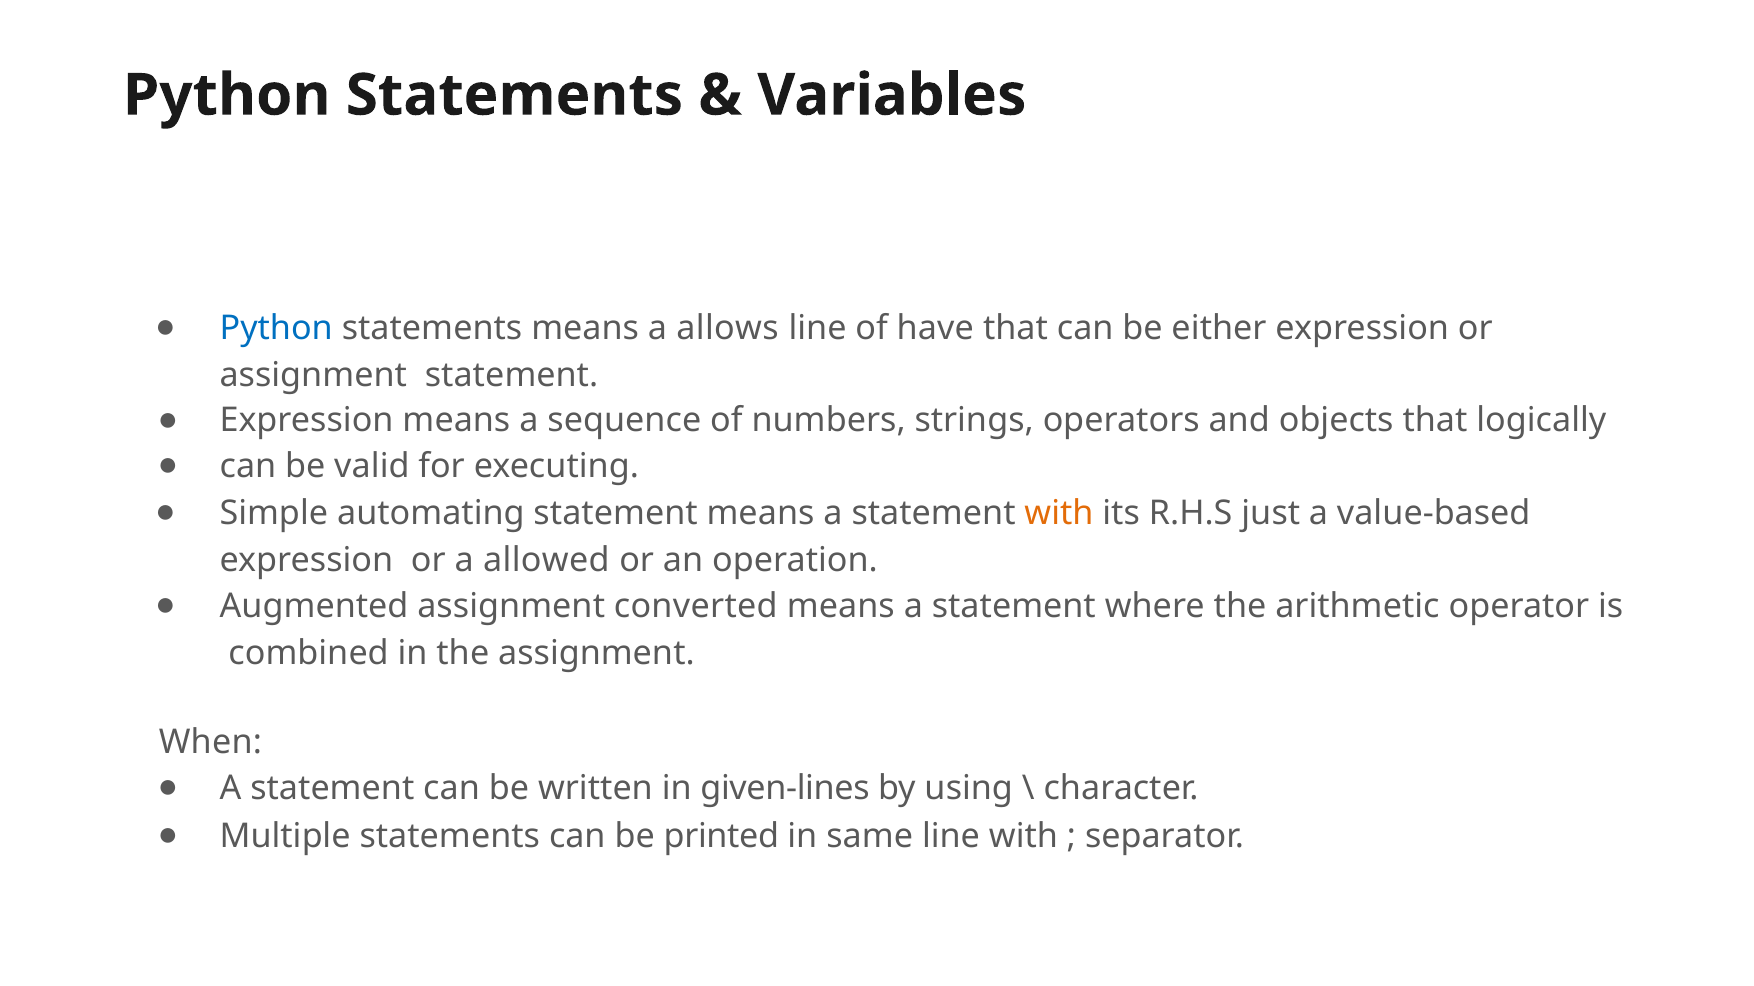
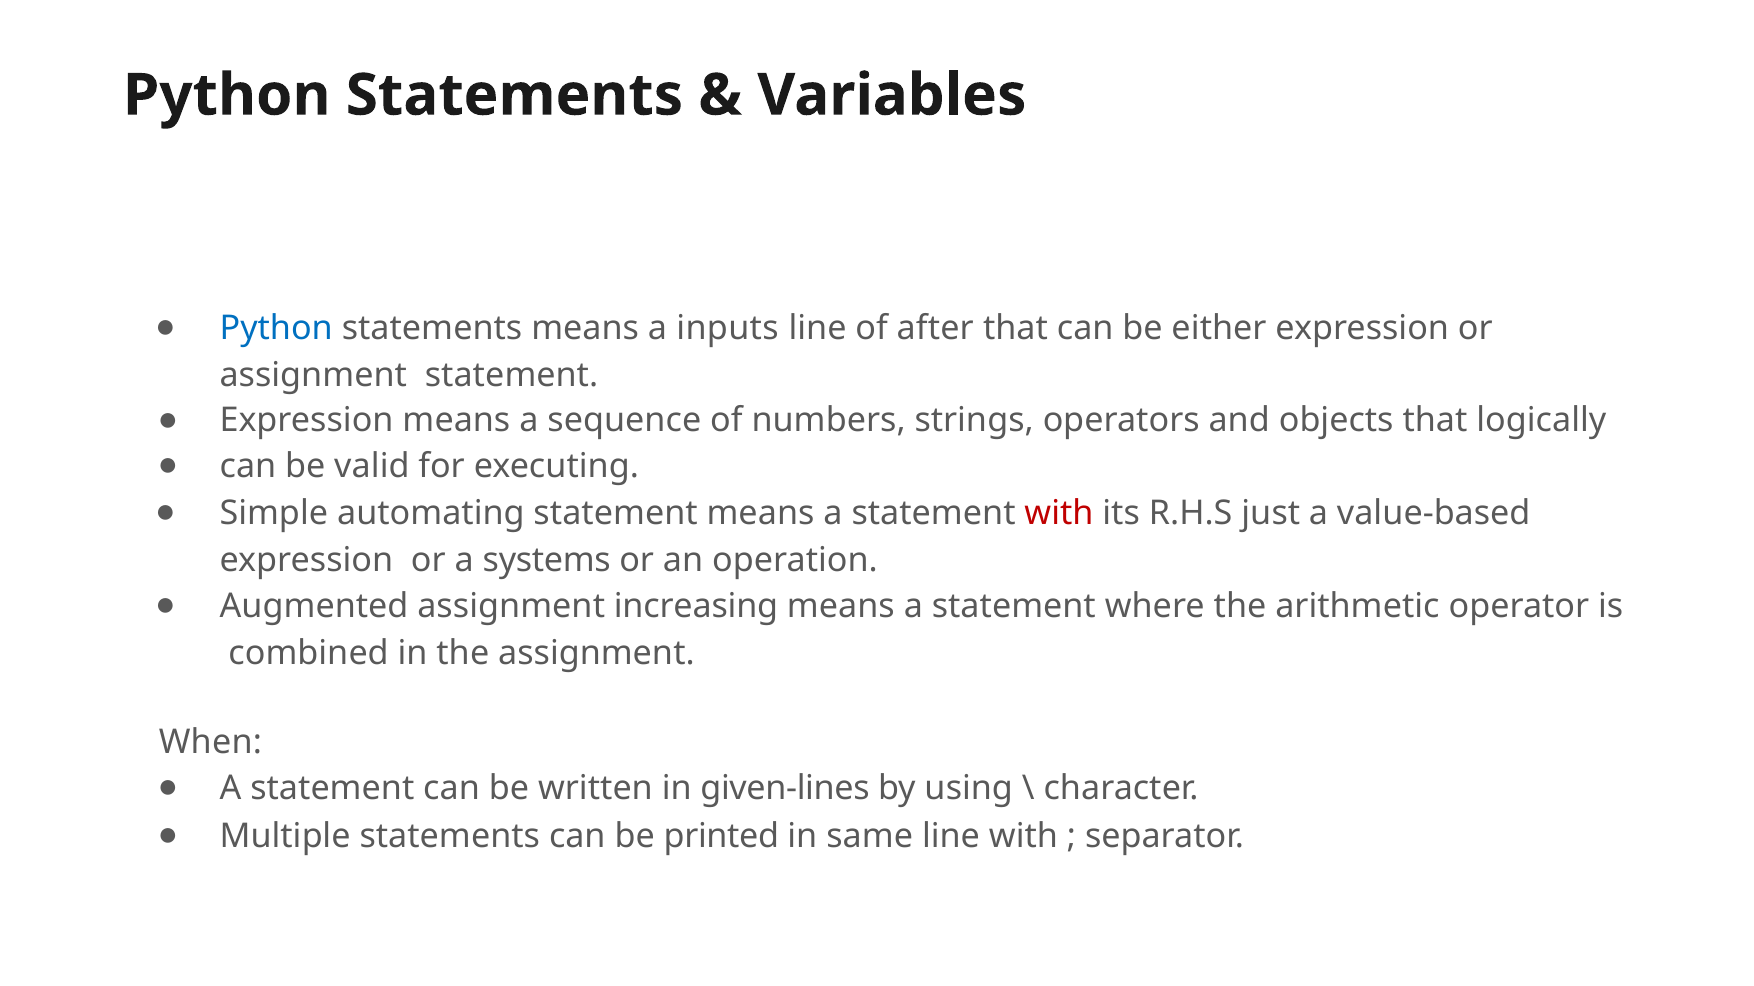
allows: allows -> inputs (728, 328)
have: have -> after (935, 328)
with colour: orange -> red (1059, 513)
allowed: allowed -> systems (547, 560)
converted: converted -> increasing (696, 607)
